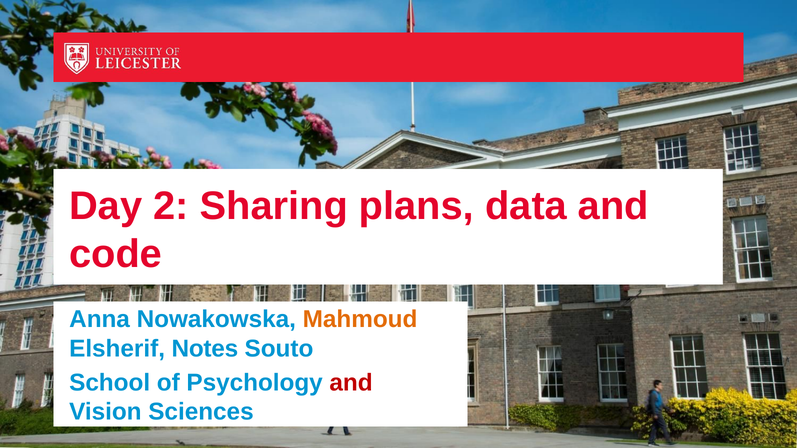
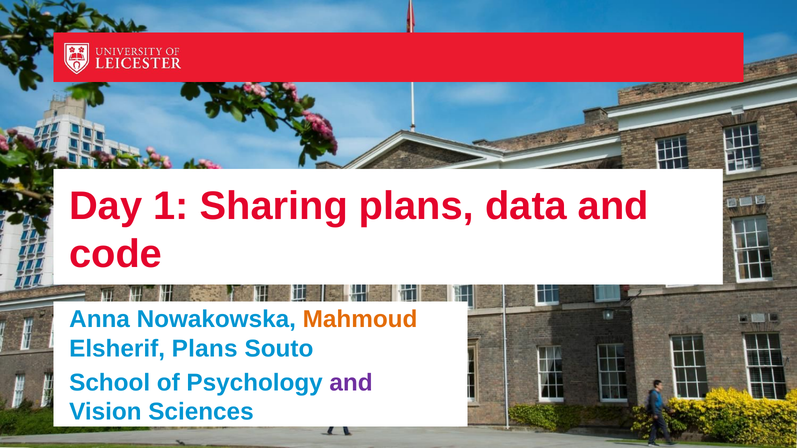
2: 2 -> 1 (171, 206)
Elsherif Notes: Notes -> Plans (205, 349)
and colour: red -> purple (351, 383)
